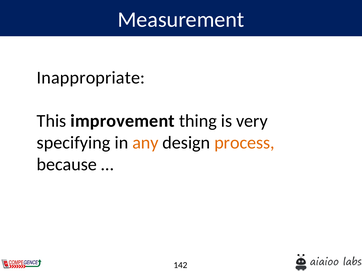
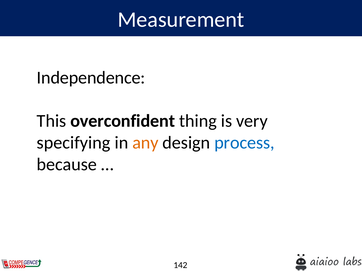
Inappropriate: Inappropriate -> Independence (91, 78)
improvement: improvement -> overconfident (123, 121)
process colour: orange -> blue (244, 143)
